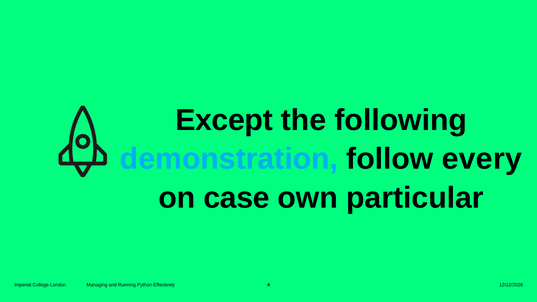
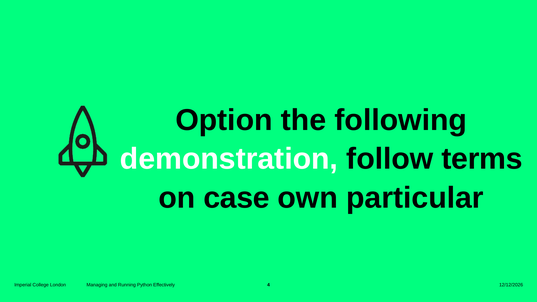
Except: Except -> Option (224, 120)
demonstration colour: light blue -> white (229, 159)
every: every -> terms (482, 159)
